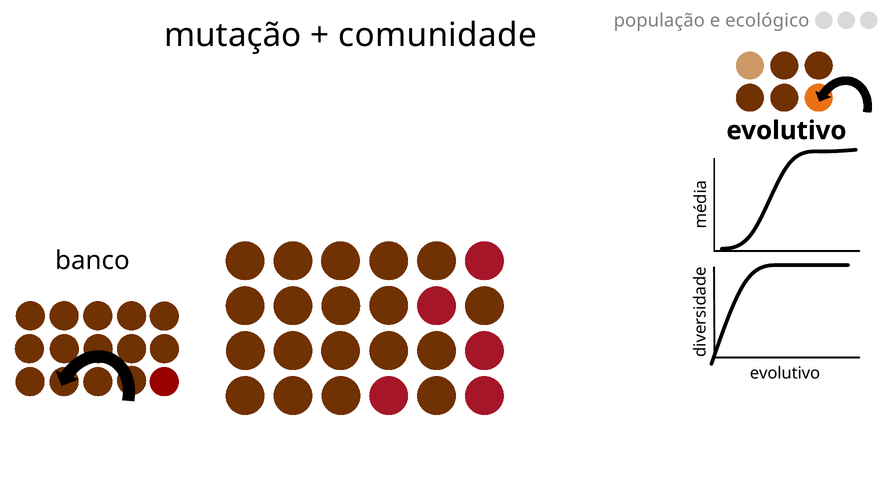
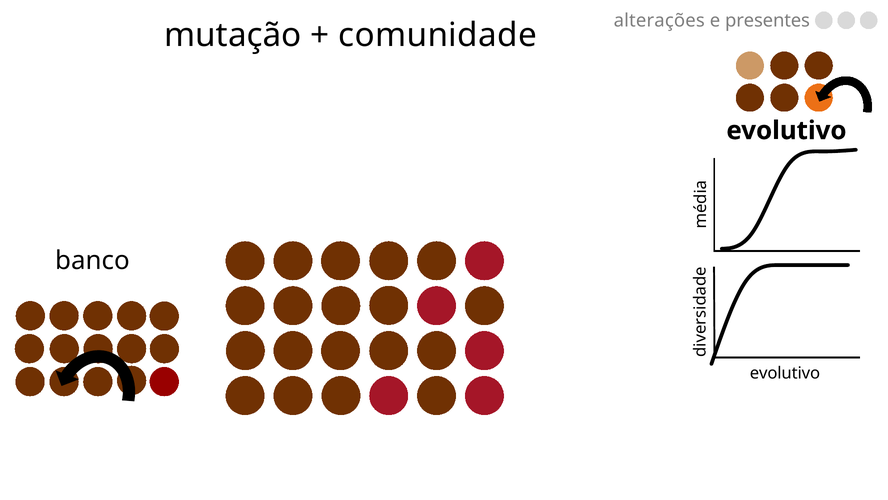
população: população -> alterações (659, 21)
ecológico: ecológico -> presentes (767, 21)
